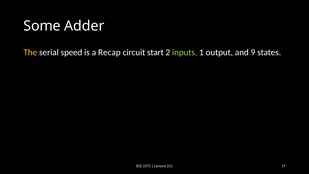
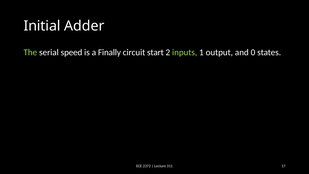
Some: Some -> Initial (42, 26)
The colour: yellow -> light green (30, 52)
Recap: Recap -> Finally (109, 52)
9: 9 -> 0 (253, 52)
